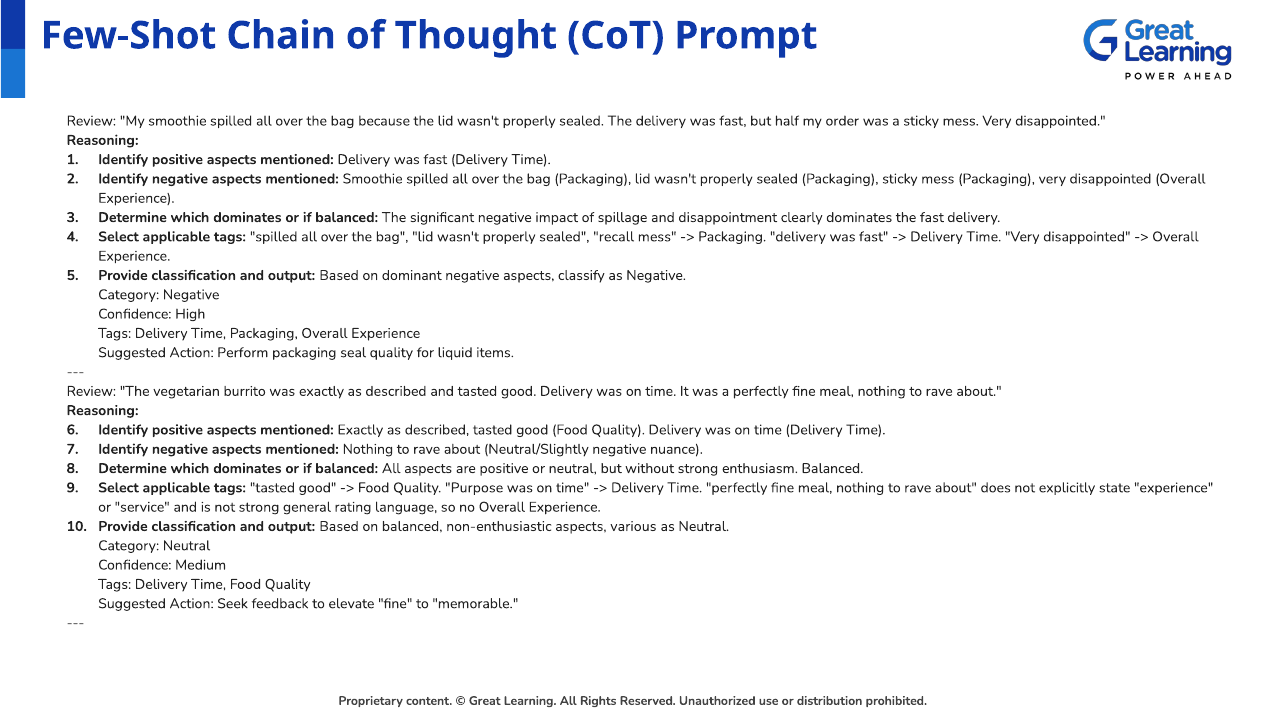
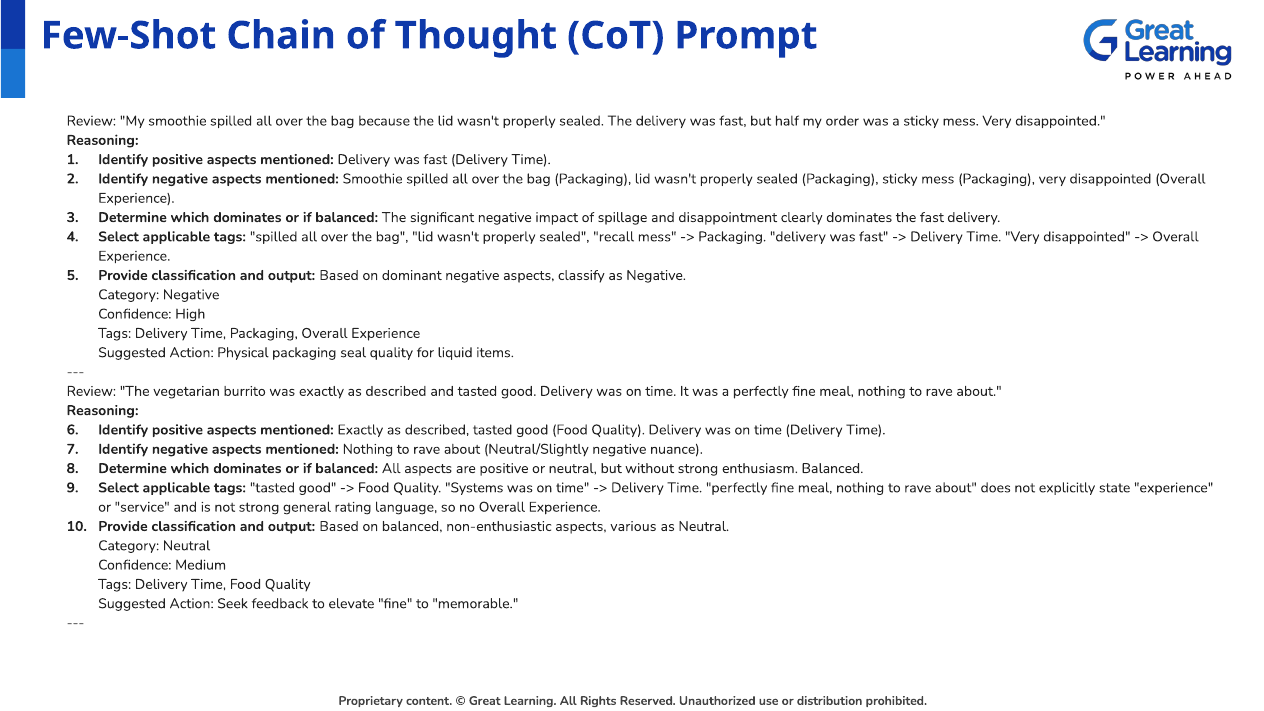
Perform: Perform -> Physical (243, 353)
Purpose: Purpose -> Systems (474, 488)
